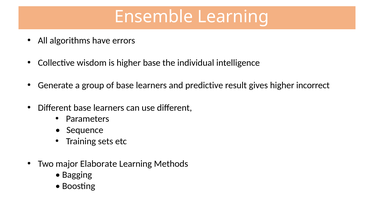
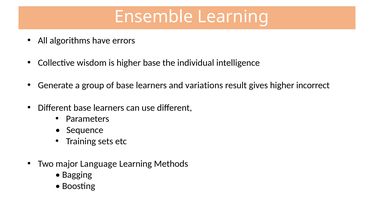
predictive: predictive -> variations (204, 85)
Elaborate: Elaborate -> Language (99, 164)
